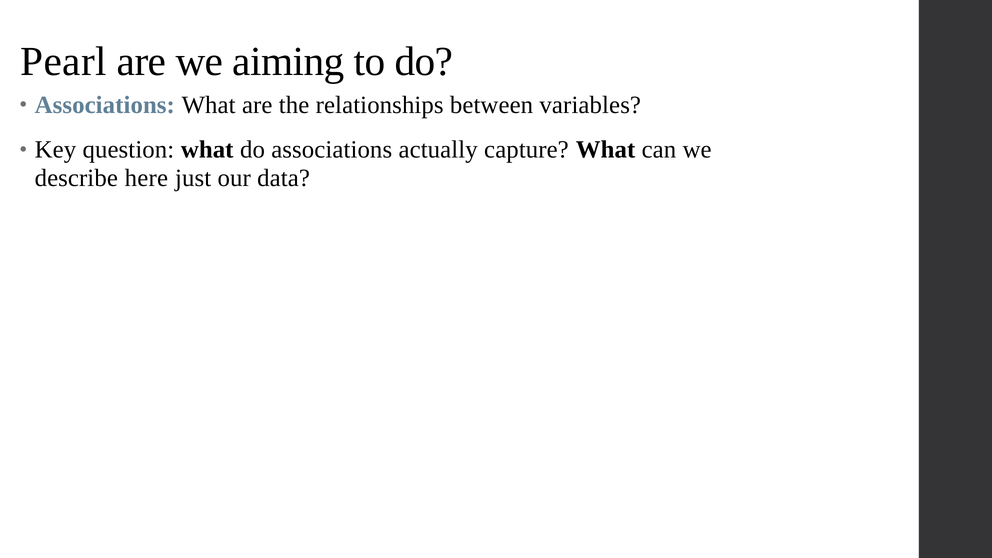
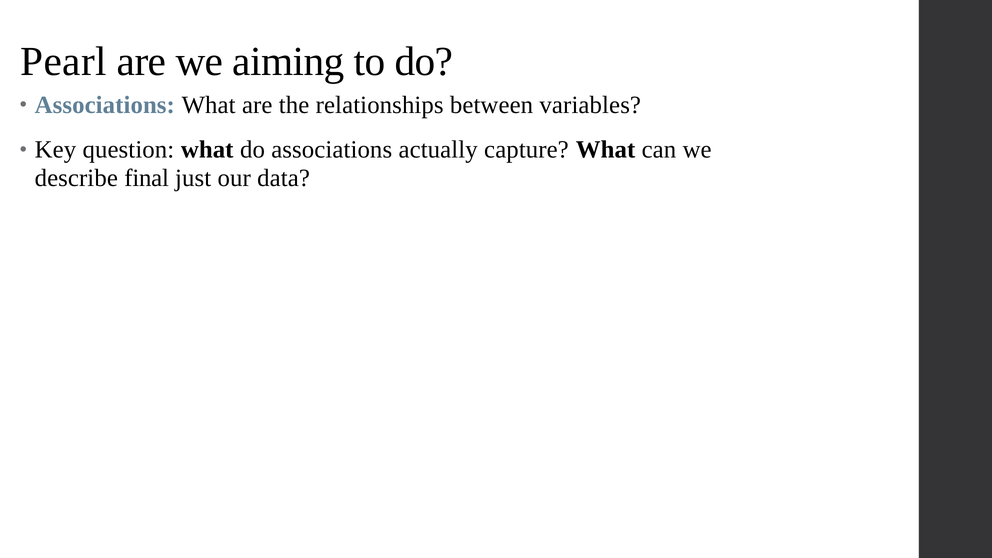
here: here -> final (147, 178)
